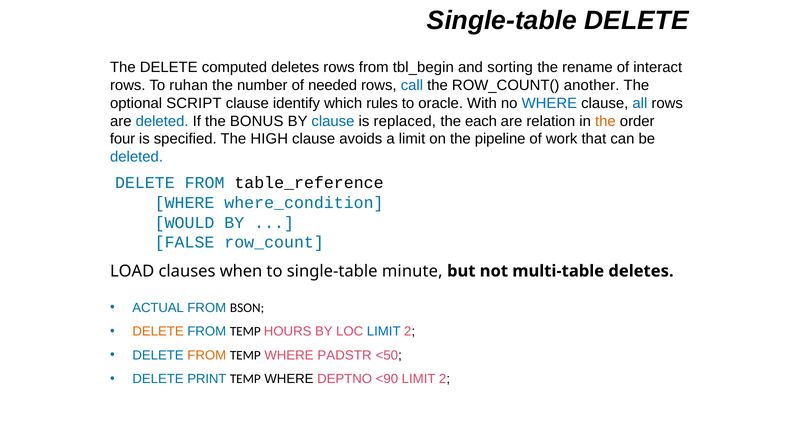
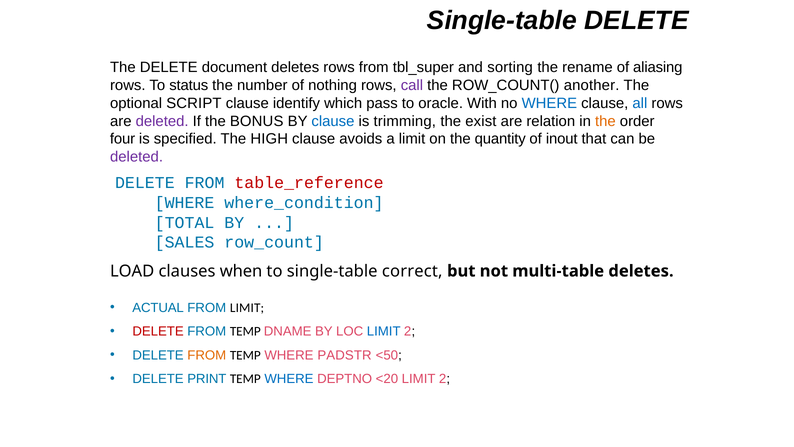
computed: computed -> document (234, 67)
tbl_begin: tbl_begin -> tbl_super (423, 67)
interact: interact -> aliasing (658, 67)
ruhan: ruhan -> status (189, 85)
needed: needed -> nothing (333, 85)
call colour: blue -> purple (412, 85)
rules: rules -> pass (382, 103)
deleted colour: blue -> purple (162, 121)
replaced: replaced -> trimming (405, 121)
each: each -> exist (481, 121)
pipeline: pipeline -> quantity (500, 139)
work: work -> inout (562, 139)
deleted colour: blue -> purple (137, 157)
table_reference colour: black -> red (309, 183)
WOULD: WOULD -> TOTAL (185, 222)
FALSE: FALSE -> SALES (185, 242)
minute: minute -> correct (412, 271)
FROM BSON: BSON -> LIMIT (247, 307)
DELETE colour: orange -> red (158, 331)
HOURS: HOURS -> DNAME (288, 331)
WHERE colour: black -> blue (289, 379)
<90: <90 -> <20 (387, 379)
